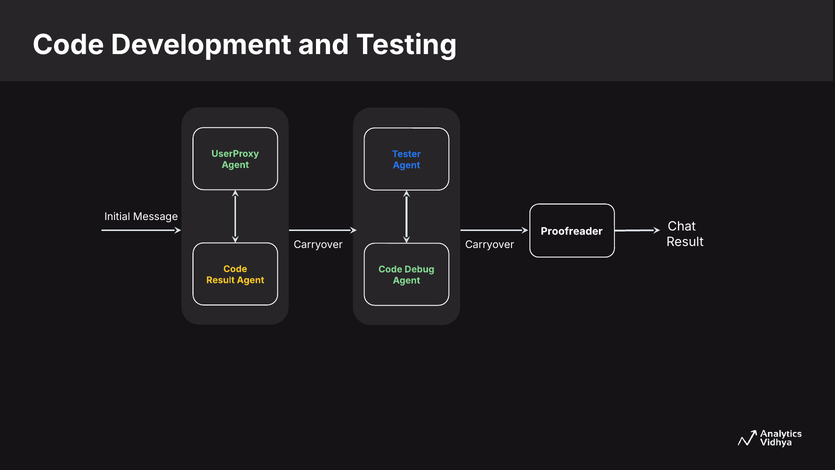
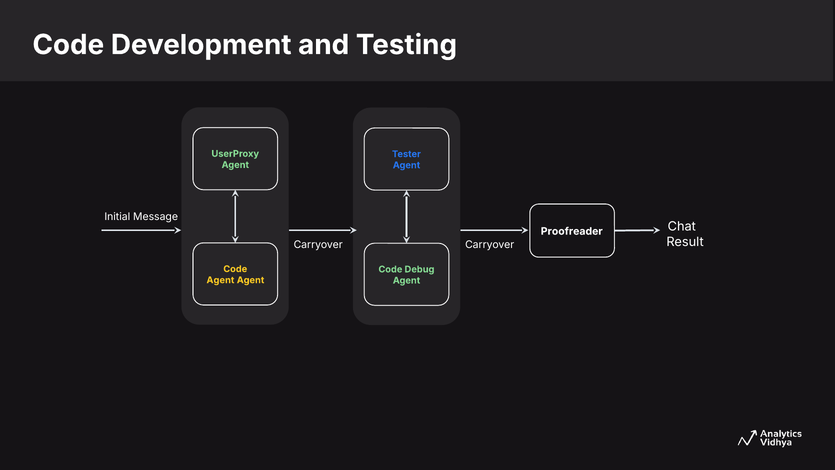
Result: Result -> Agent (220, 280)
